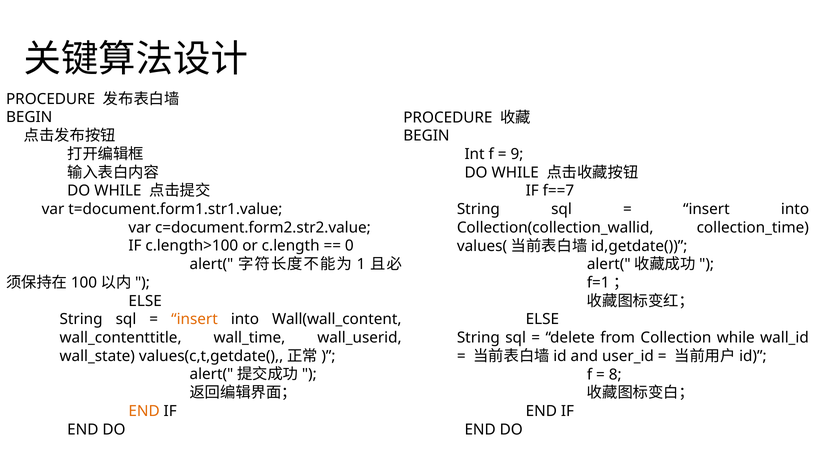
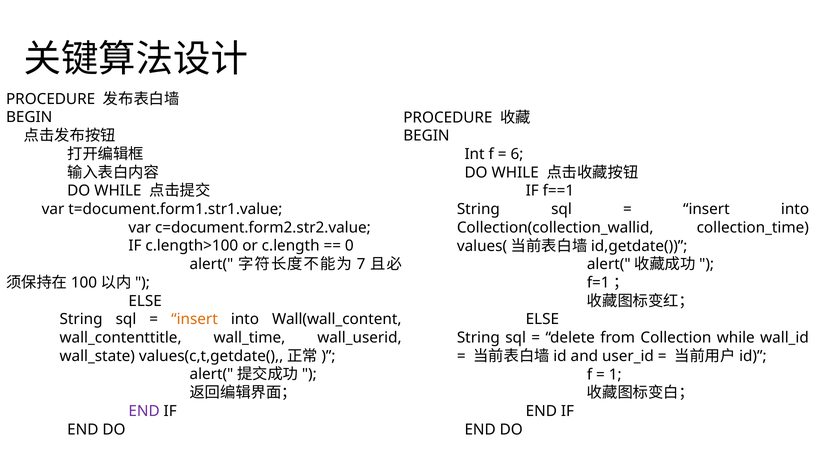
9: 9 -> 6 (517, 154)
f==7: f==7 -> f==1 (558, 191)
1: 1 -> 7 (361, 264)
8: 8 -> 1 (615, 375)
END colour: orange -> purple (144, 411)
